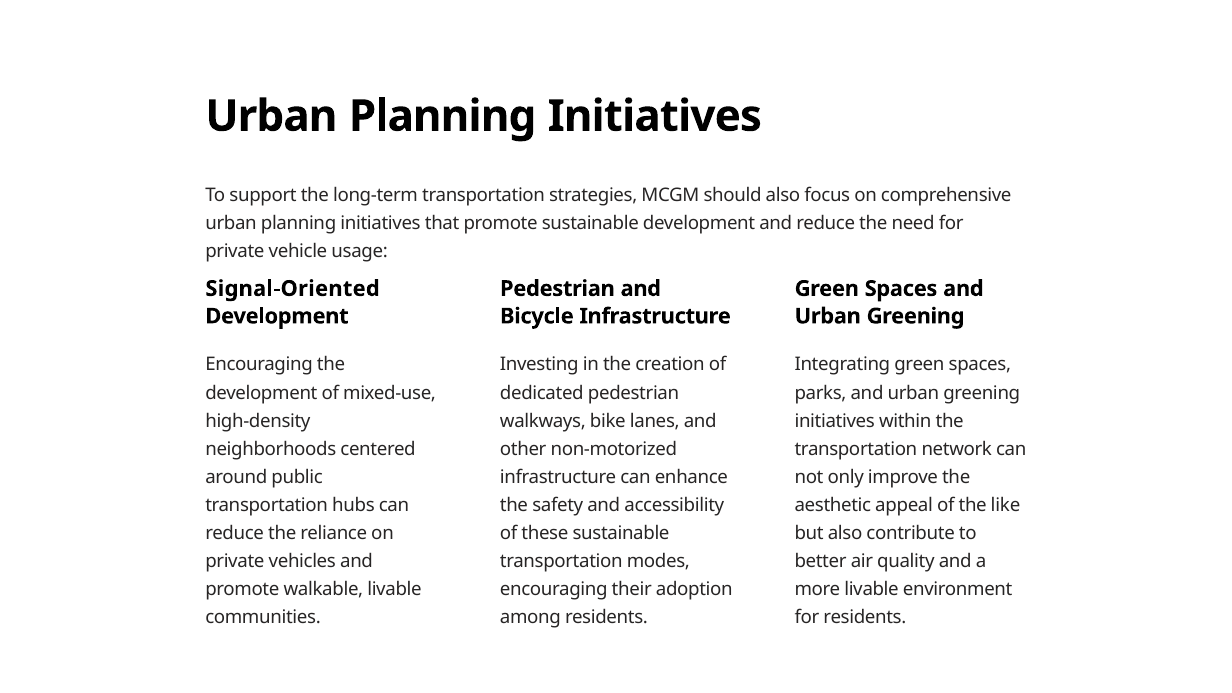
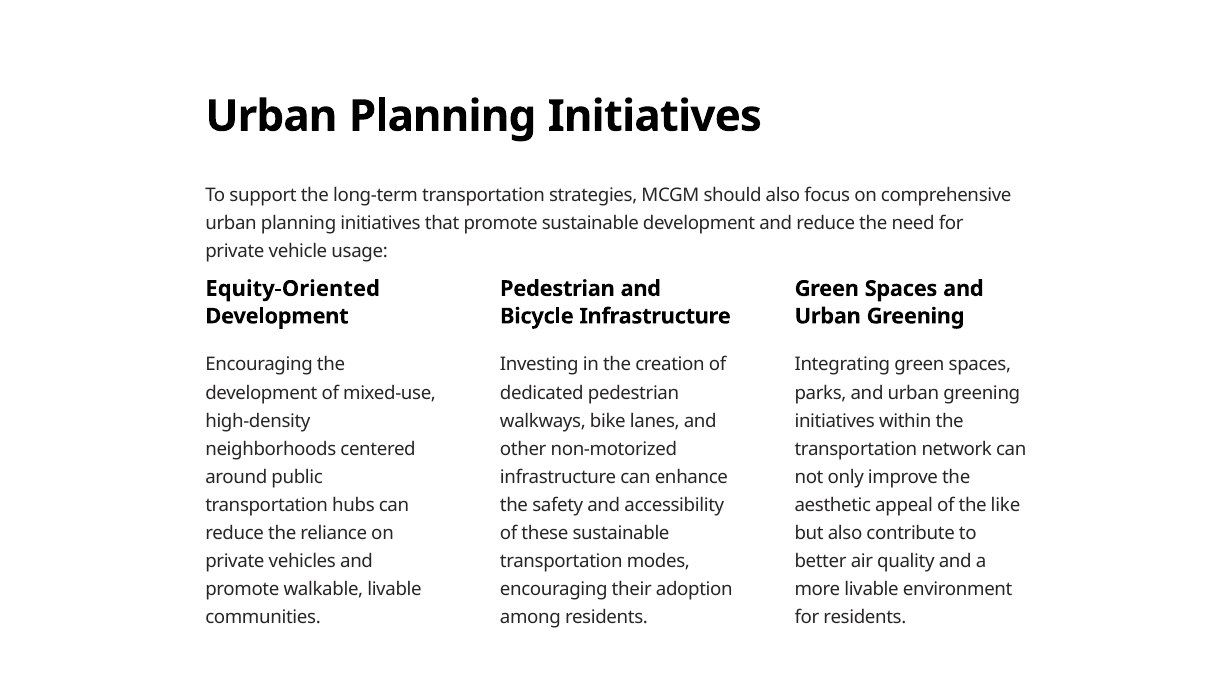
Signal-Oriented: Signal-Oriented -> Equity-Oriented (293, 289)
